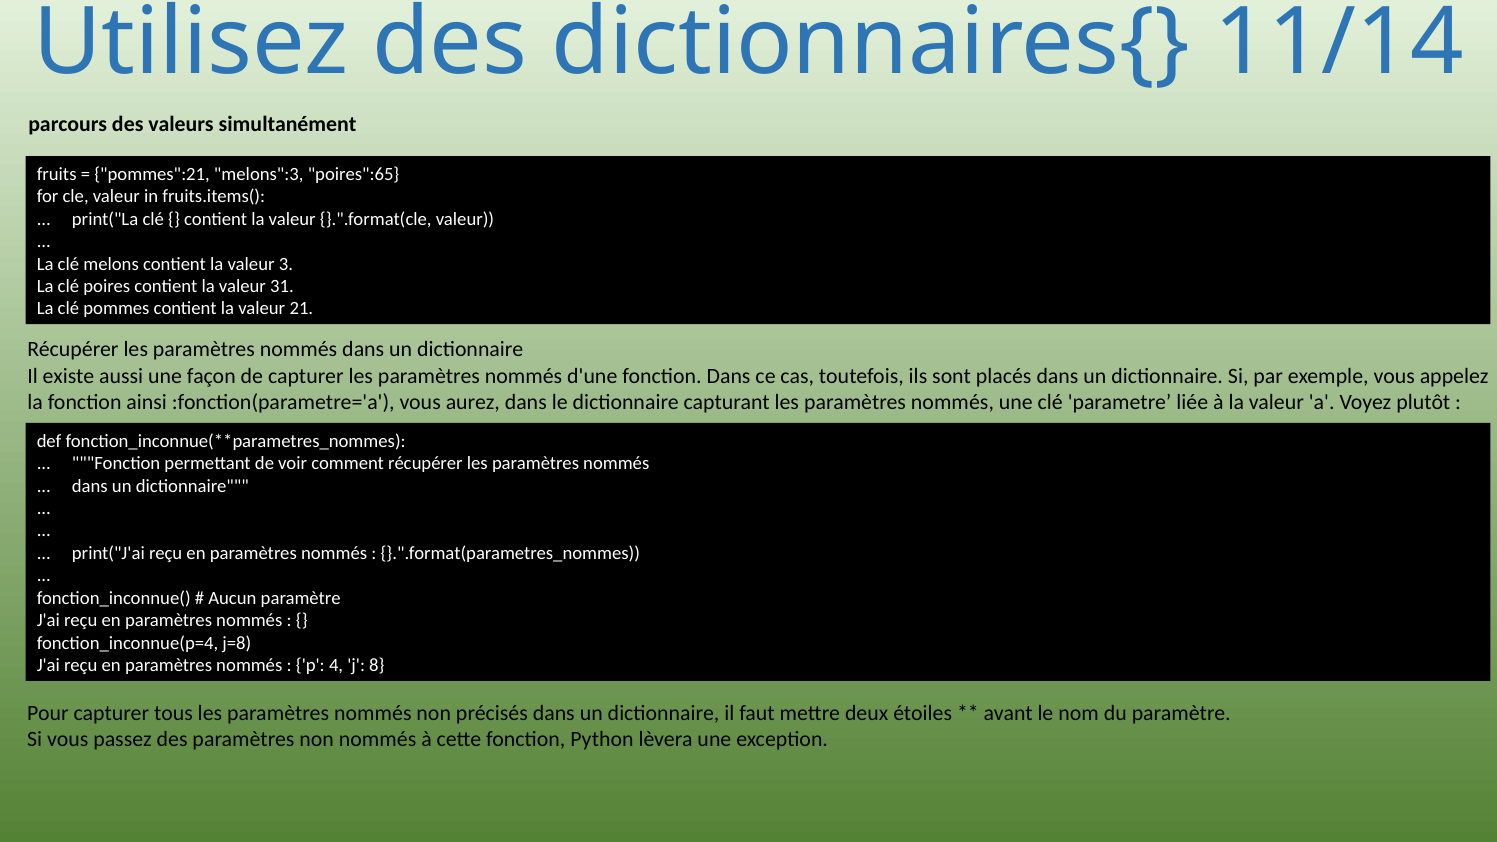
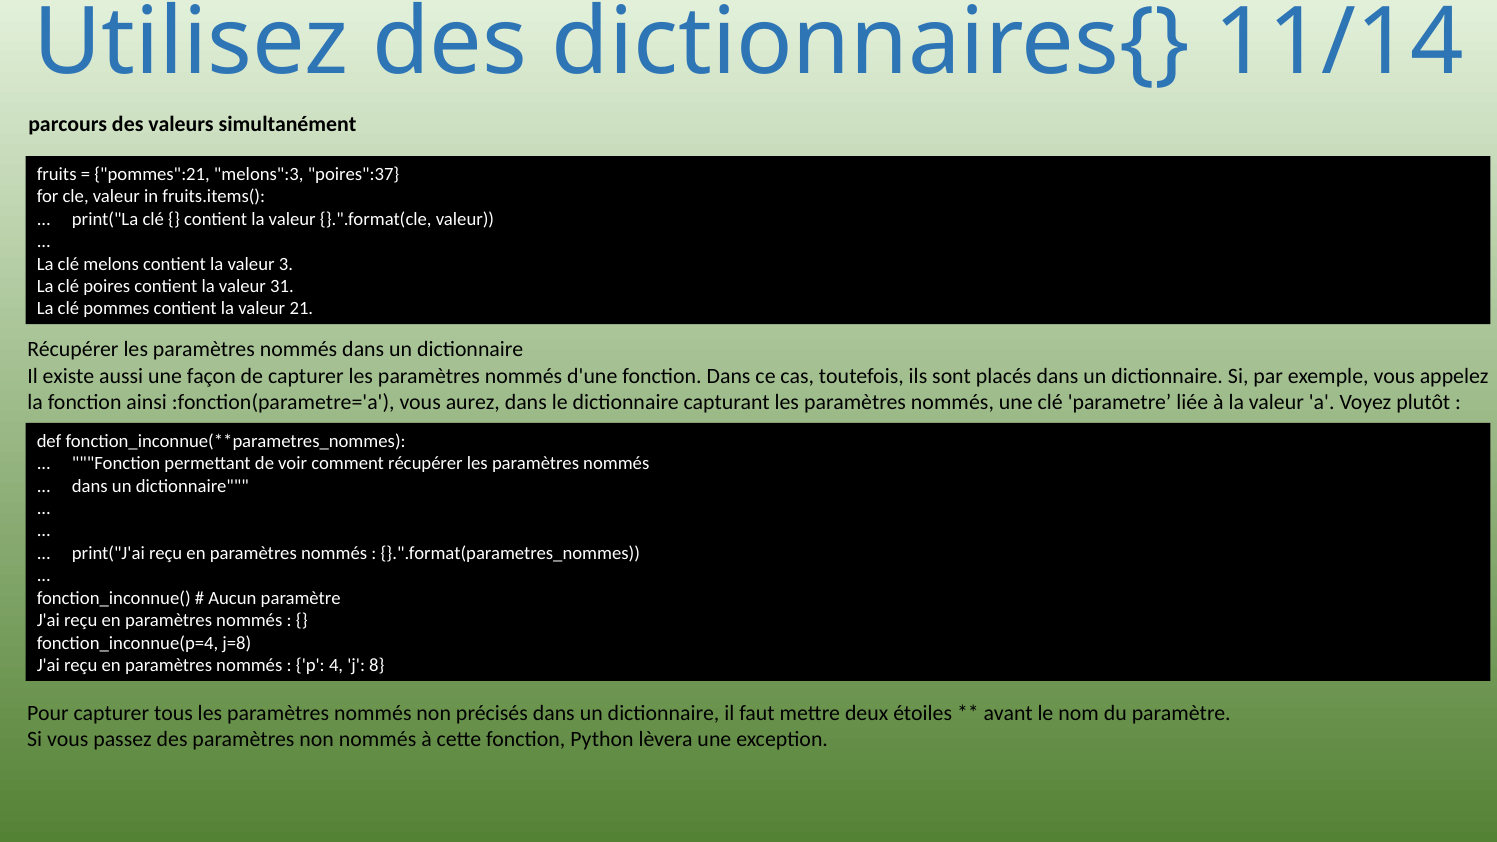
poires":65: poires":65 -> poires":37 (354, 174)
